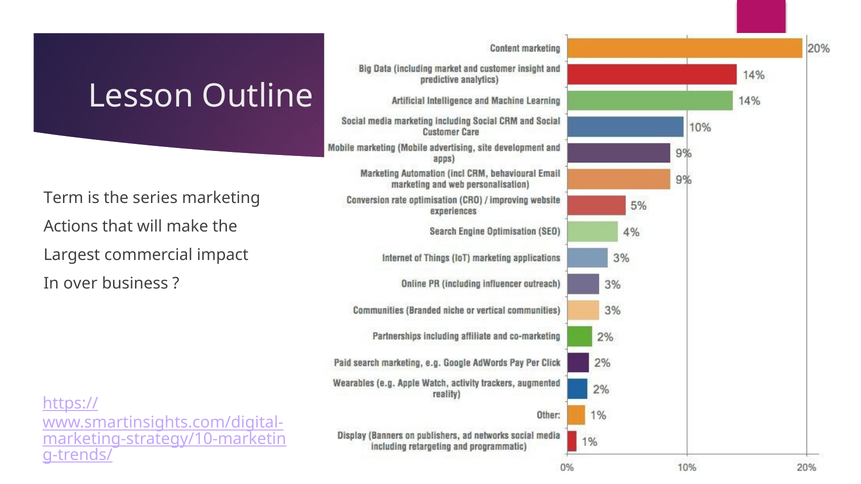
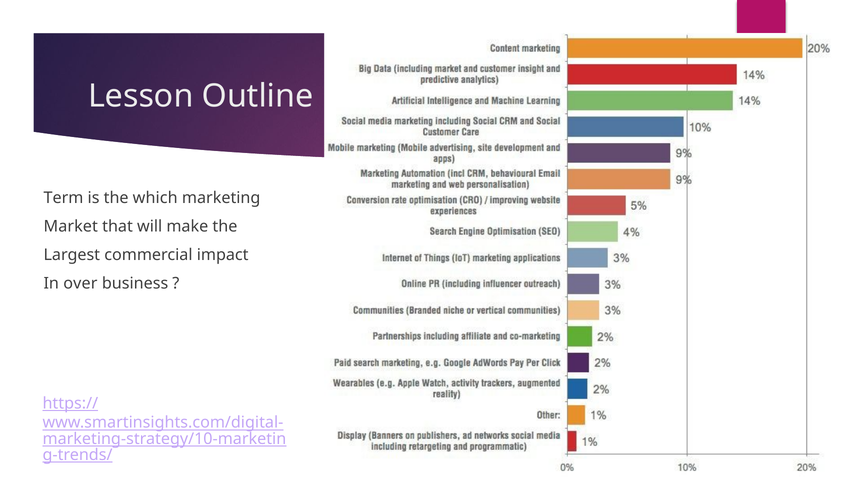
series: series -> which (155, 198)
Actions: Actions -> Market (71, 227)
